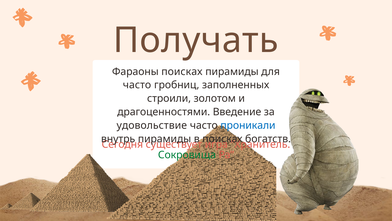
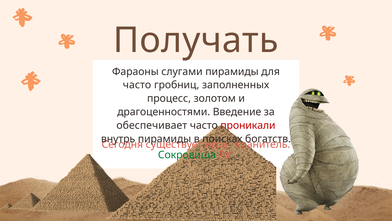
Фараоны поисках: поисках -> слугами (182, 71)
строили: строили -> процесс (169, 98)
удовольствие: удовольствие -> обеспечивает (152, 125)
проникали colour: blue -> red (248, 125)
